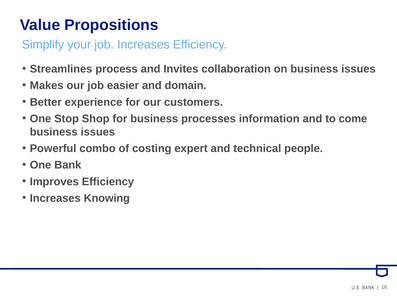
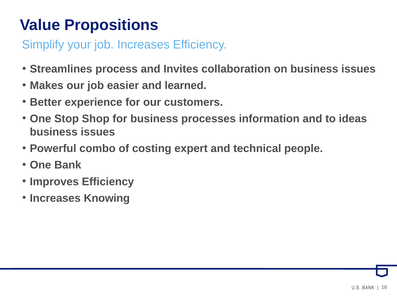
domain: domain -> learned (186, 85)
come: come -> ideas (353, 119)
